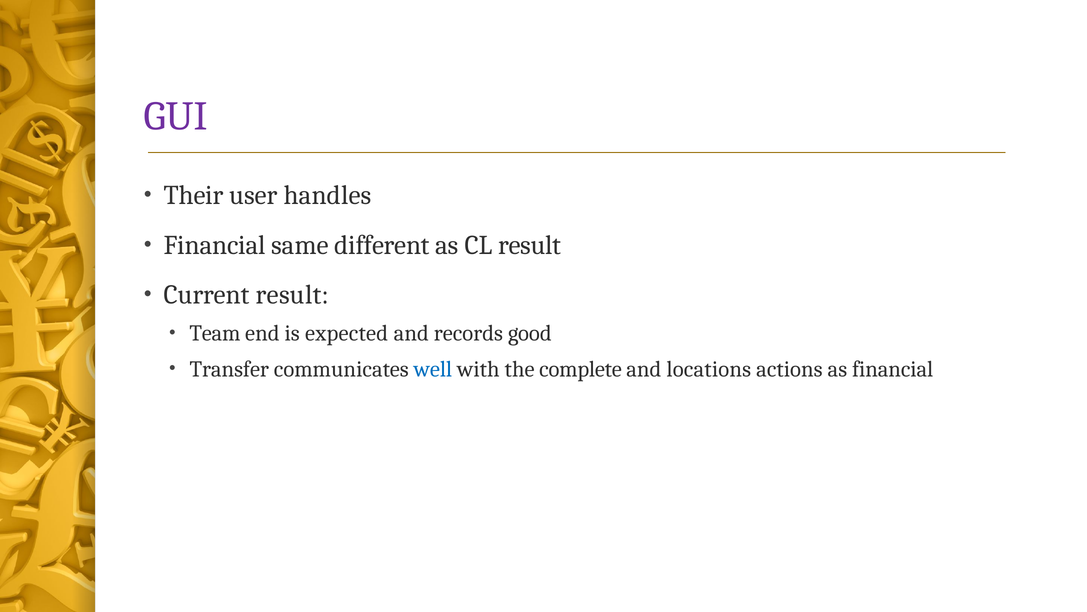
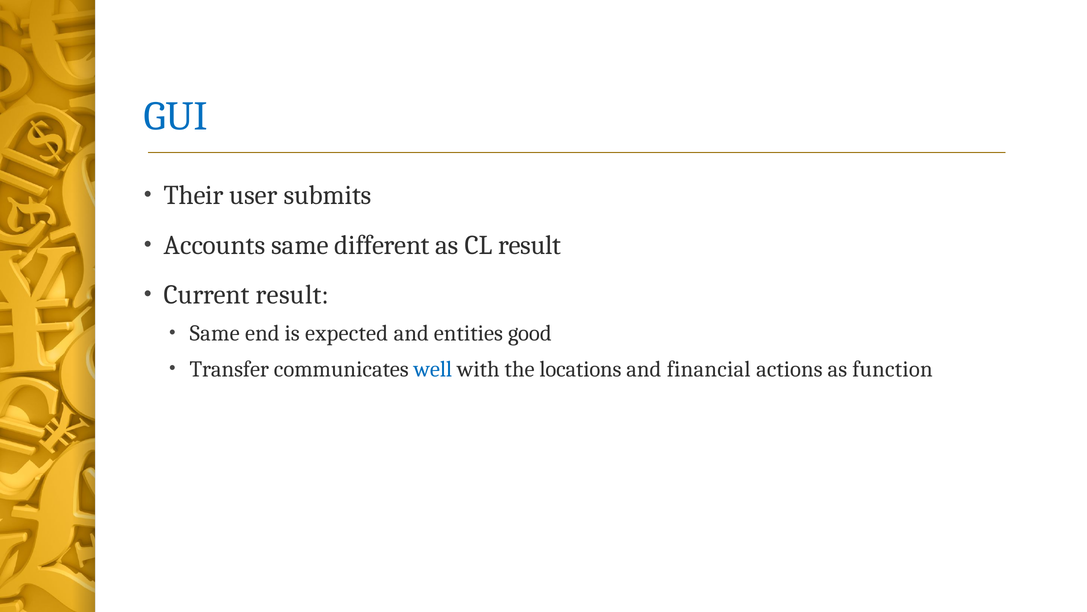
GUI colour: purple -> blue (176, 116)
handles: handles -> submits (328, 195)
Financial: Financial -> Accounts (215, 245)
Team: Team -> Same (215, 333)
records: records -> entities (468, 333)
complete: complete -> locations (580, 369)
locations: locations -> financial (709, 369)
as financial: financial -> function (892, 369)
